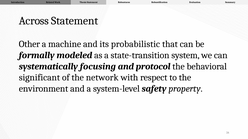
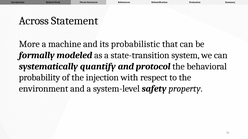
Other: Other -> More (29, 44)
focusing: focusing -> quantify (98, 67)
significant: significant -> probability (40, 78)
network: network -> injection (102, 78)
